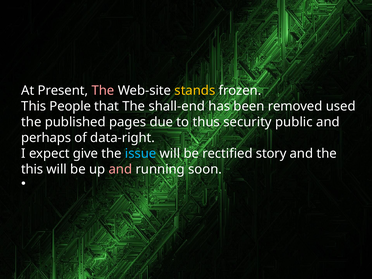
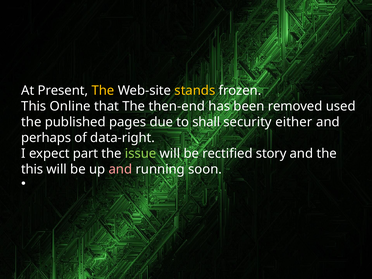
The colour: pink -> yellow (103, 90)
People: People -> Online (70, 106)
shall-end: shall-end -> then-end (177, 106)
thus: thus -> shall (206, 122)
public: public -> either (294, 122)
give: give -> part (85, 153)
issue colour: light blue -> light green (141, 153)
